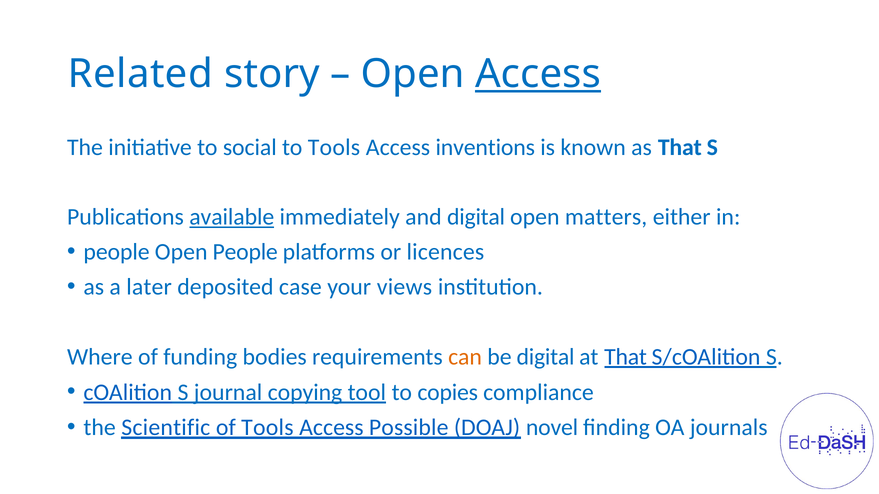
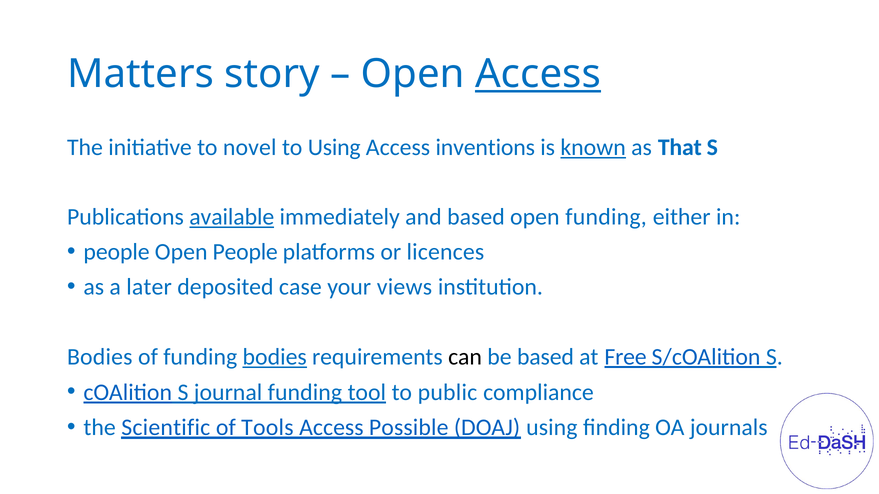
Related: Related -> Matters (140, 74)
social: social -> novel (250, 148)
to Tools: Tools -> Using (334, 148)
known underline: none -> present (593, 148)
and digital: digital -> based (476, 217)
open matters: matters -> funding (606, 217)
Where: Where -> Bodies (100, 357)
bodies underline: none -> present (275, 357)
can colour: orange -> black (465, 357)
be digital: digital -> based (545, 357)
at That: That -> Free (626, 357)
journal copying: copying -> funding (305, 393)
copies: copies -> public (447, 393)
DOAJ novel: novel -> using (552, 428)
